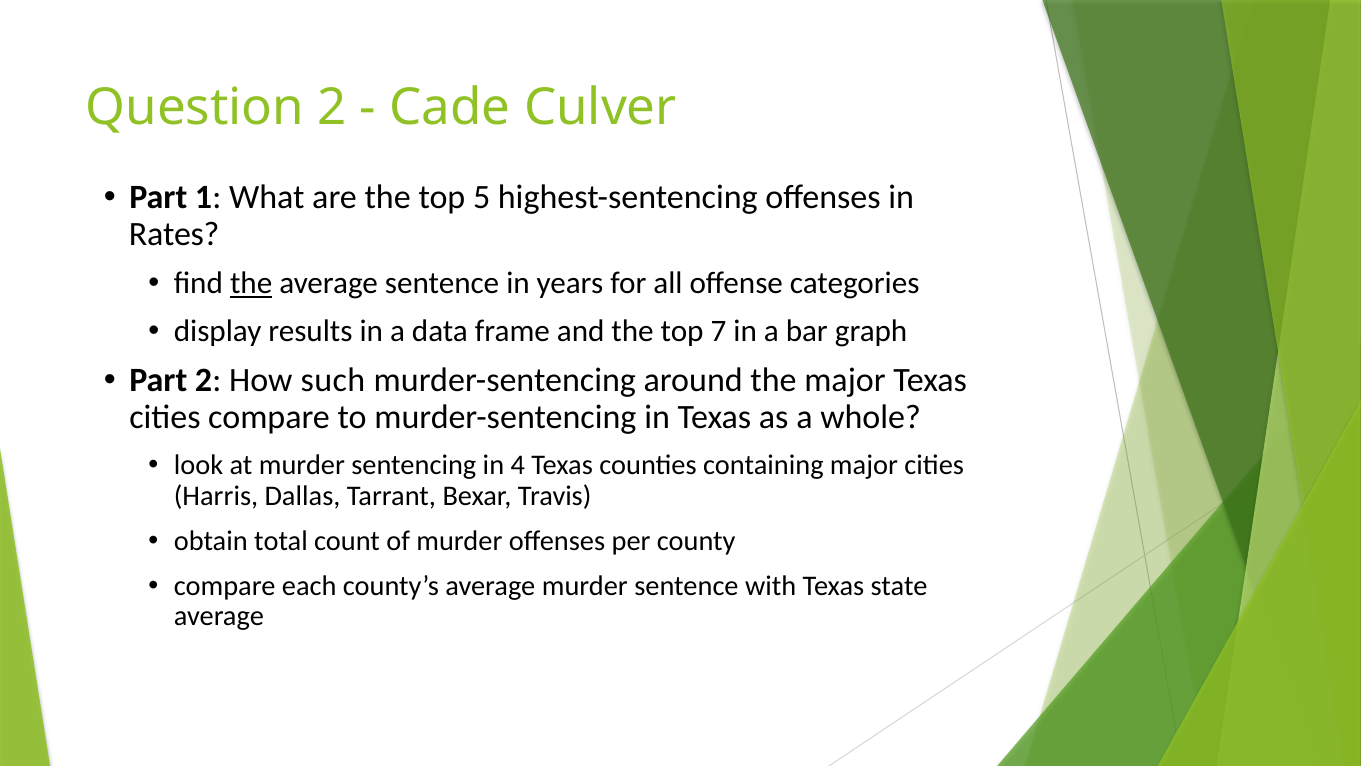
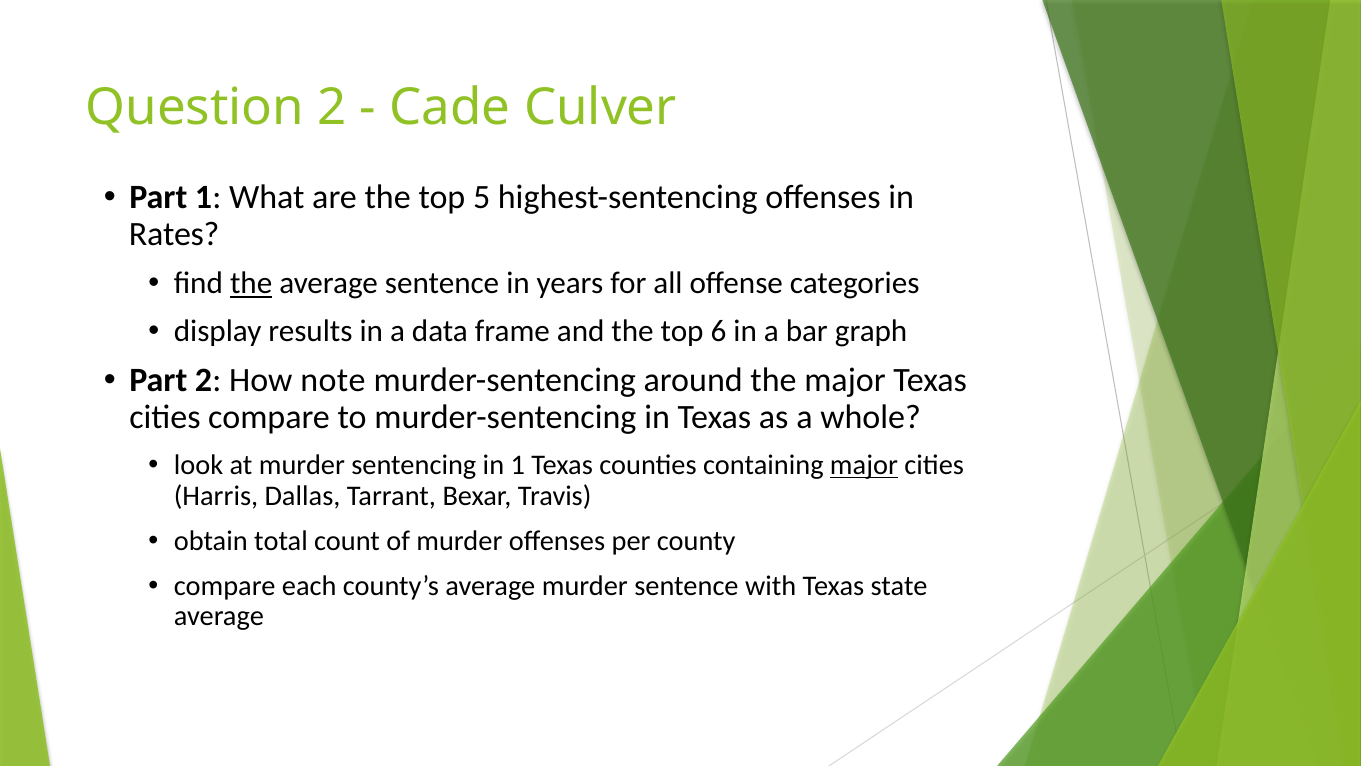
7: 7 -> 6 (719, 331)
such: such -> note (333, 380)
in 4: 4 -> 1 (518, 465)
major underline: none -> present (864, 465)
